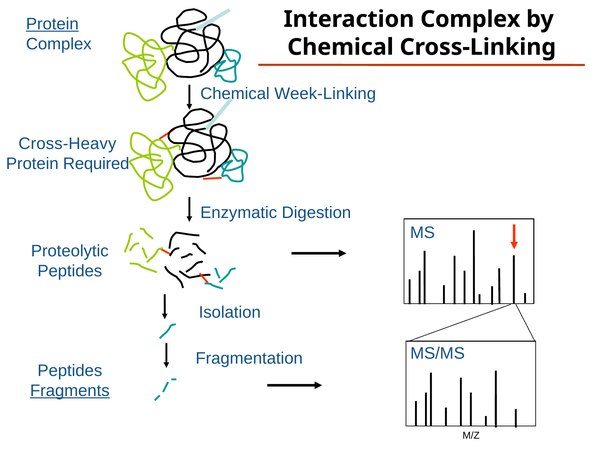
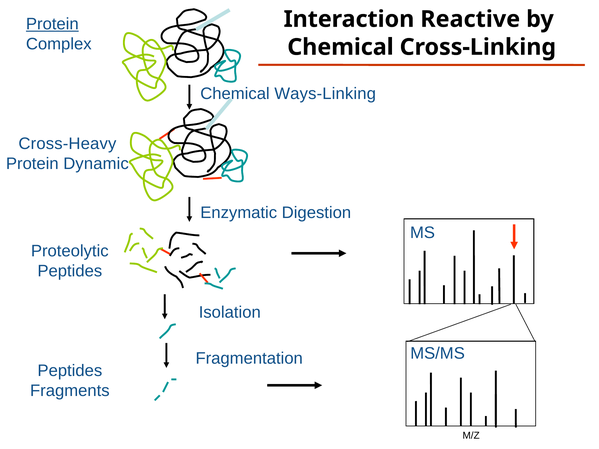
Interaction Complex: Complex -> Reactive (470, 19)
Week-Linking: Week-Linking -> Ways-Linking (325, 94)
Required: Required -> Dynamic (96, 164)
Fragments underline: present -> none (70, 391)
